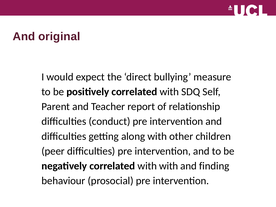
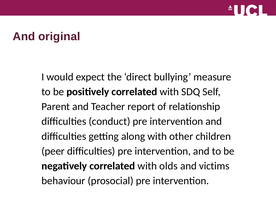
with with: with -> olds (169, 166)
finding: finding -> victims (214, 166)
